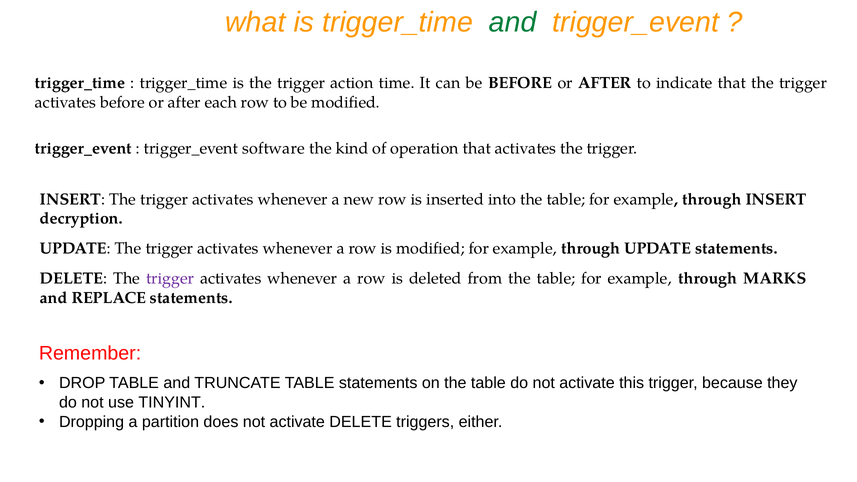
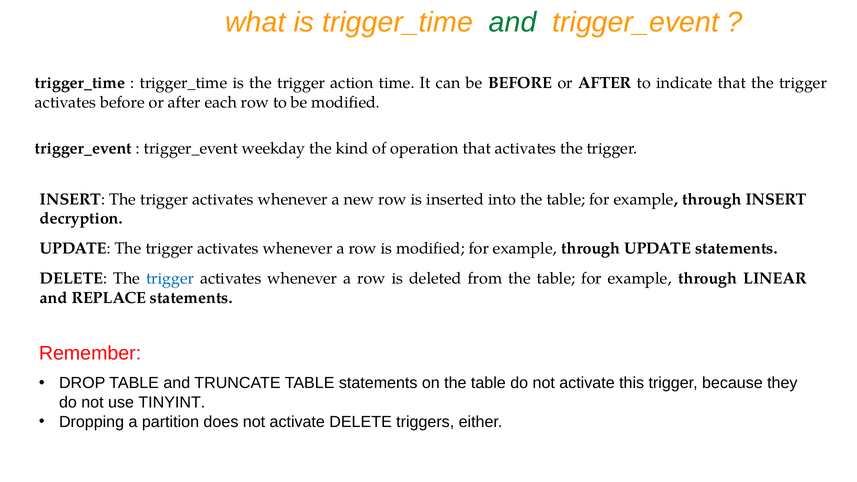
software: software -> weekday (274, 149)
trigger colour: purple -> blue (170, 279)
MARKS: MARKS -> LINEAR (775, 279)
